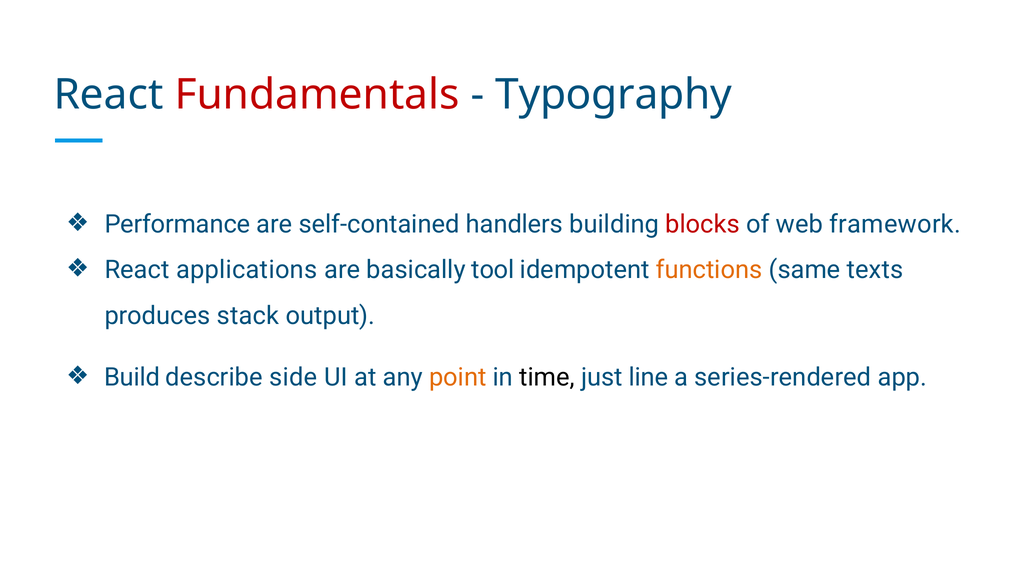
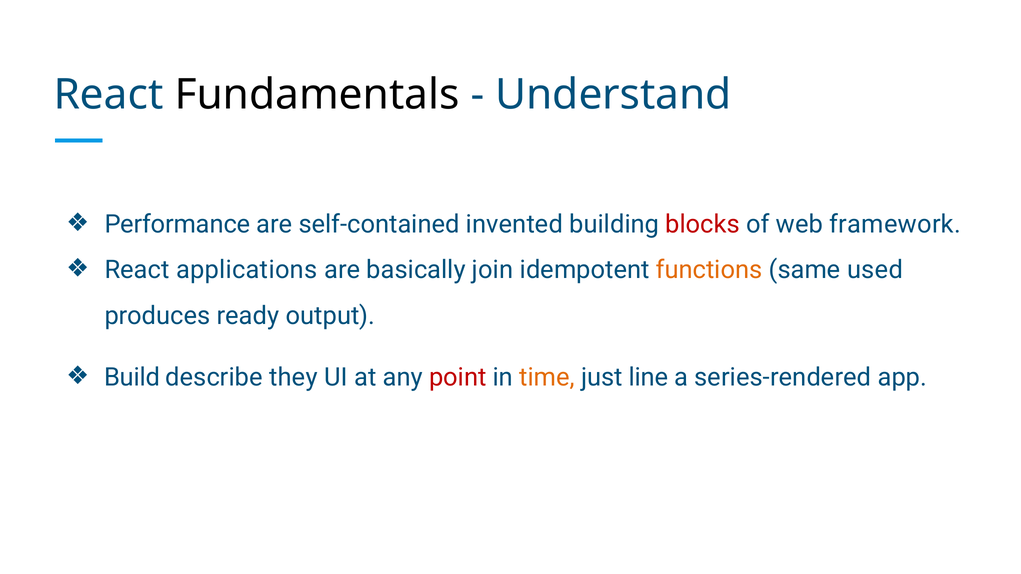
Fundamentals colour: red -> black (317, 95)
Typography: Typography -> Understand (613, 95)
handlers: handlers -> invented (514, 224)
tool: tool -> join (493, 270)
texts: texts -> used (875, 270)
stack: stack -> ready (248, 316)
side: side -> they (293, 377)
point colour: orange -> red (458, 377)
time colour: black -> orange (547, 377)
